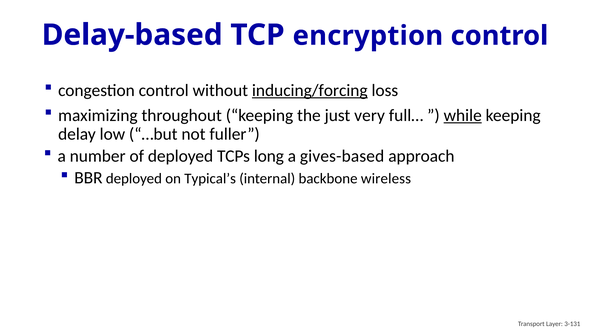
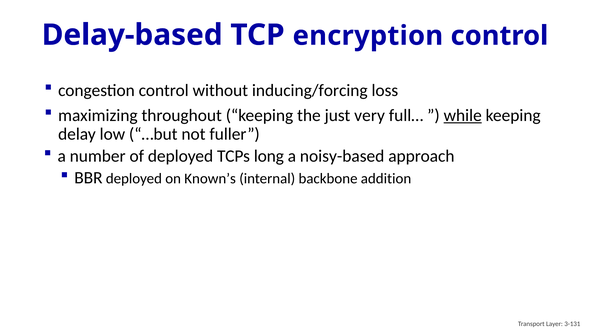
inducing/forcing underline: present -> none (310, 90)
gives-based: gives-based -> noisy-based (342, 156)
Typical’s: Typical’s -> Known’s (210, 179)
wireless: wireless -> addition (386, 179)
